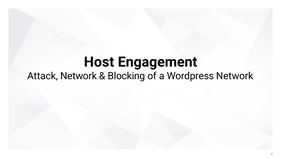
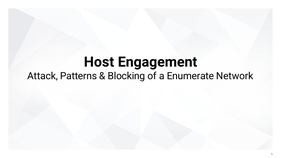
Attack Network: Network -> Patterns (79, 76)
Wordpress: Wordpress -> Enumerate (190, 76)
